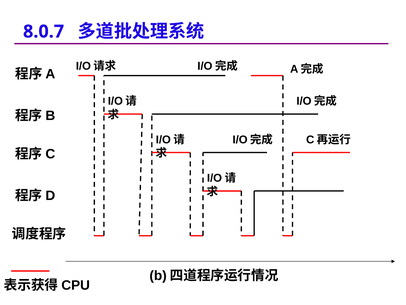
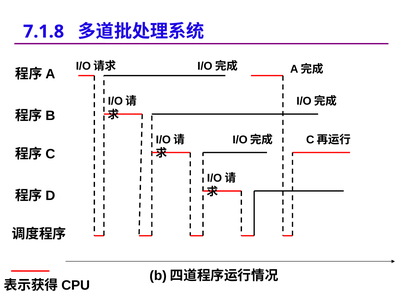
8.0.7: 8.0.7 -> 7.1.8 (44, 32)
